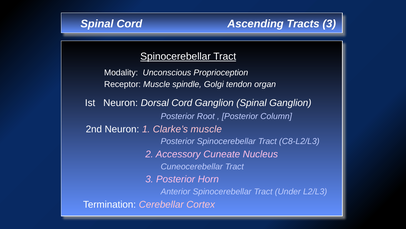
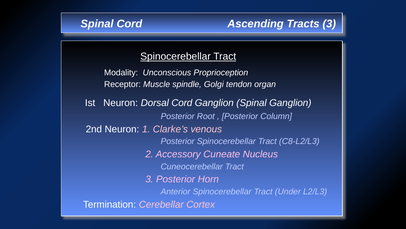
Clarke’s muscle: muscle -> venous (206, 129)
